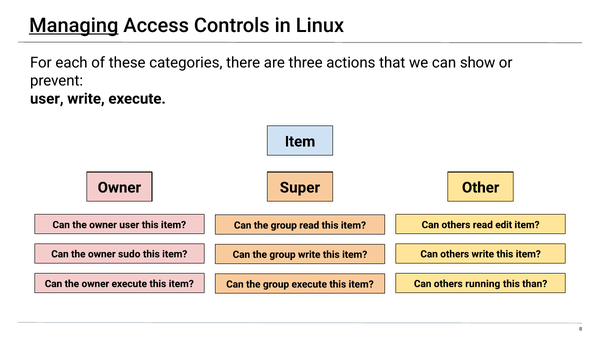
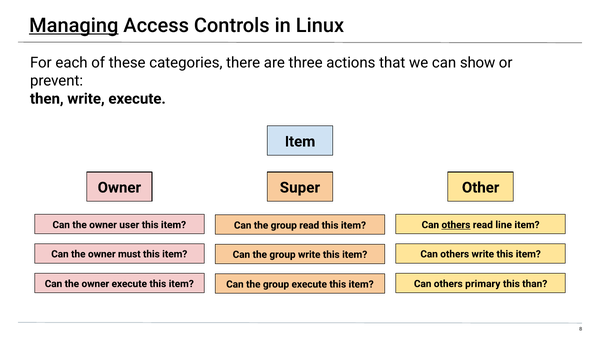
user: user -> then (47, 99)
others underline: none -> present (456, 225)
edit: edit -> line (504, 225)
sudo: sudo -> must (129, 254)
running: running -> primary (483, 283)
